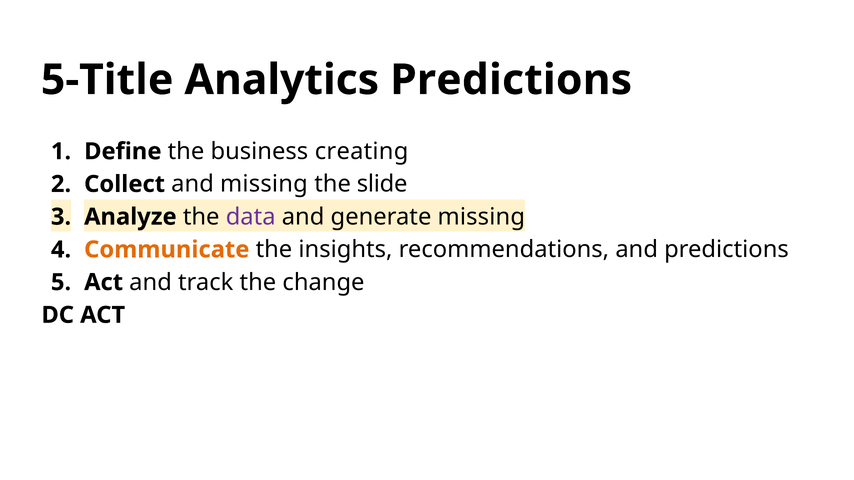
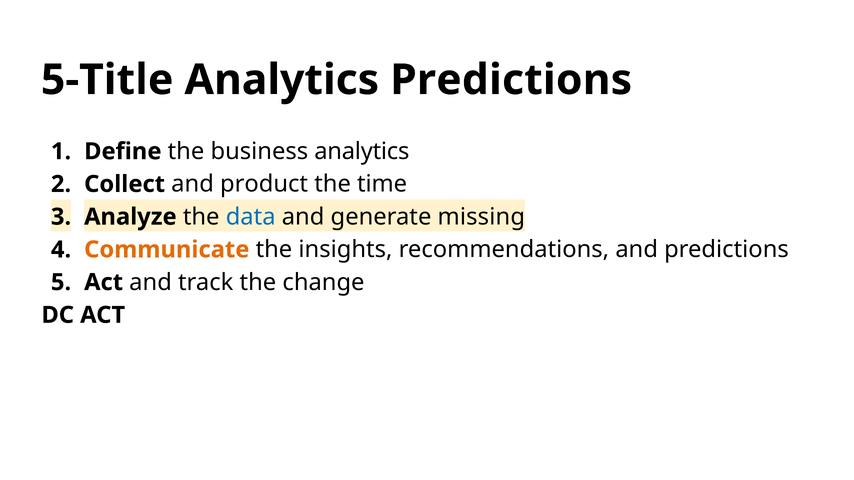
business creating: creating -> analytics (362, 152)
and missing: missing -> product (264, 184)
slide: slide -> time (382, 184)
data colour: purple -> blue (251, 217)
